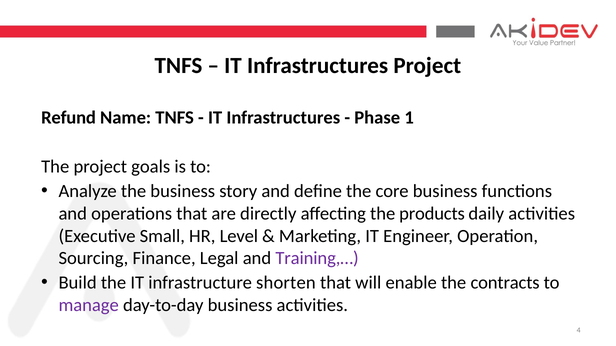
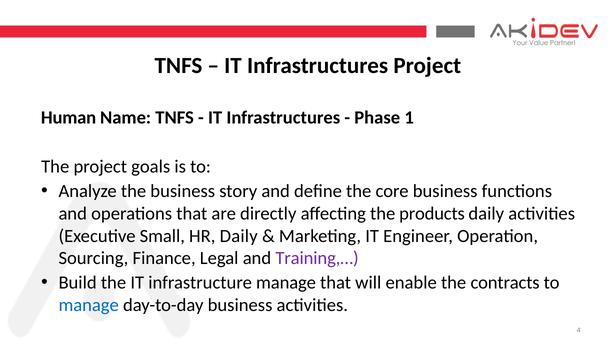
Refund: Refund -> Human (69, 118)
HR Level: Level -> Daily (239, 236)
infrastructure shorten: shorten -> manage (286, 283)
manage colour: purple -> blue (89, 306)
